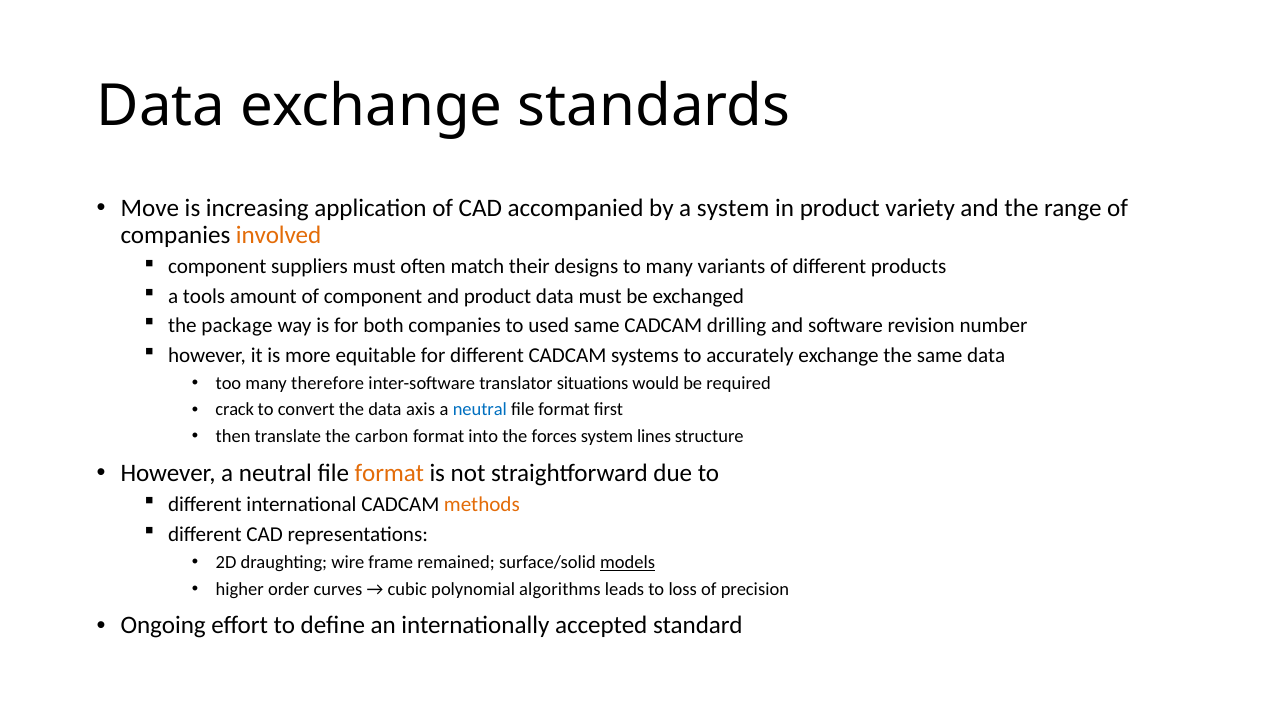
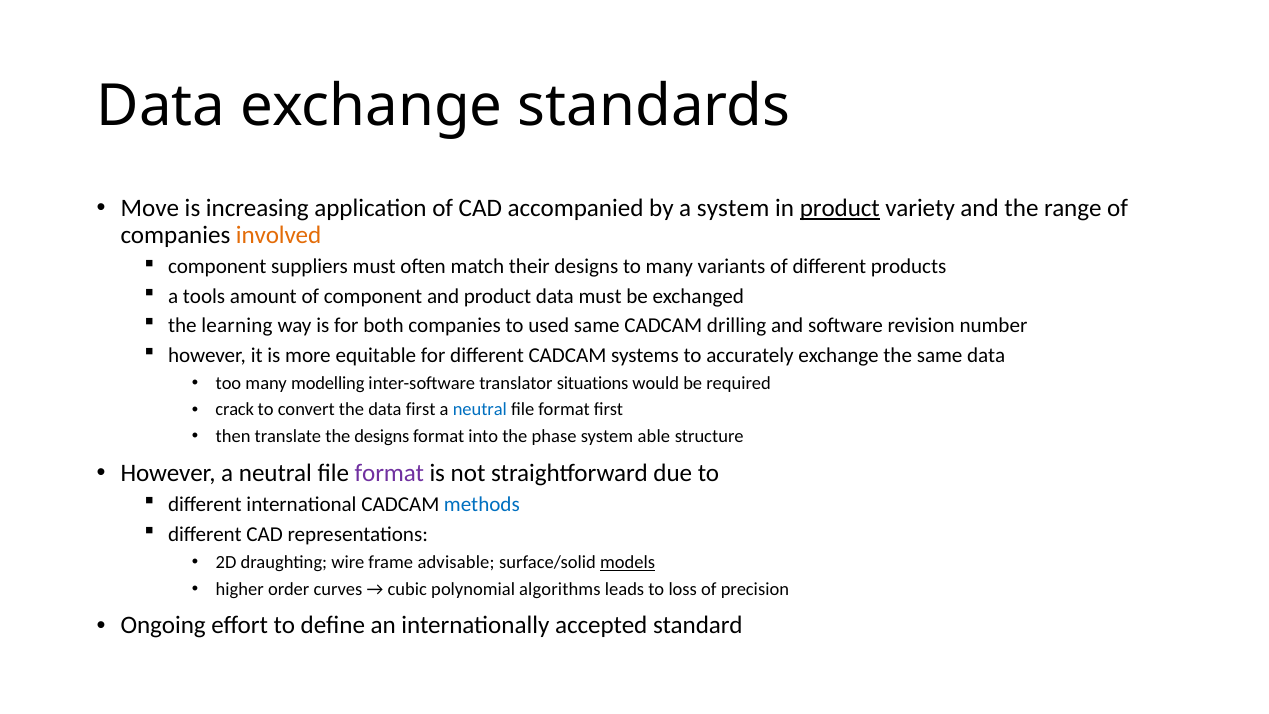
product underline: none -> present (840, 208)
package: package -> learning (237, 326)
therefore: therefore -> modelling (328, 383)
data axis: axis -> first (421, 410)
the carbon: carbon -> designs (382, 436)
forces: forces -> phase (554, 436)
lines: lines -> able (654, 436)
format colour: orange -> purple (389, 473)
methods colour: orange -> blue (482, 505)
remained: remained -> advisable (456, 562)
